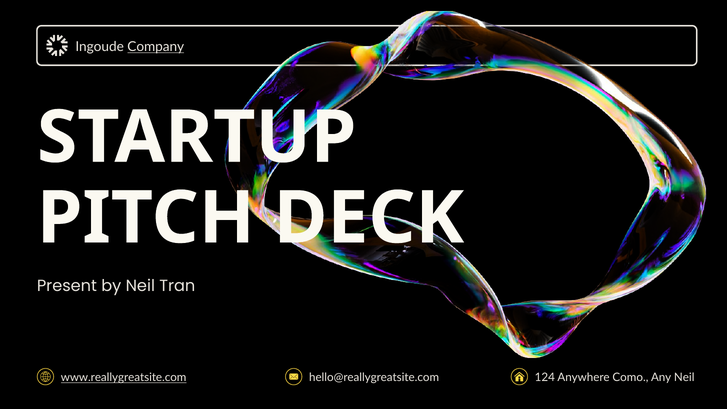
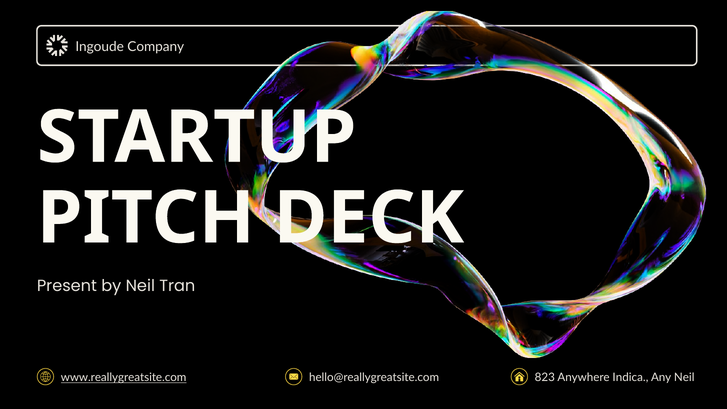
Company underline: present -> none (156, 47)
124: 124 -> 823 (545, 378)
Como: Como -> Indica (630, 378)
